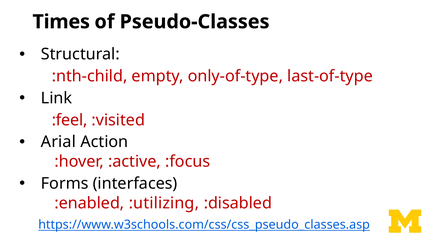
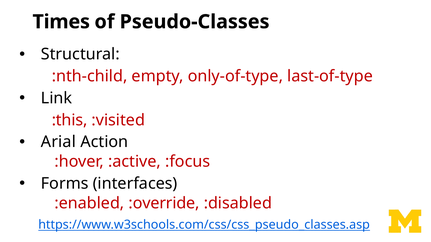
:feel: :feel -> :this (70, 120)
:utilizing: :utilizing -> :override (164, 204)
